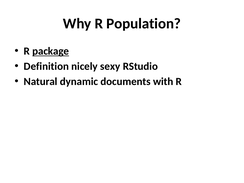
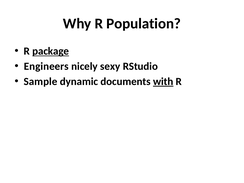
Definition: Definition -> Engineers (46, 66)
Natural: Natural -> Sample (41, 82)
with underline: none -> present (163, 82)
